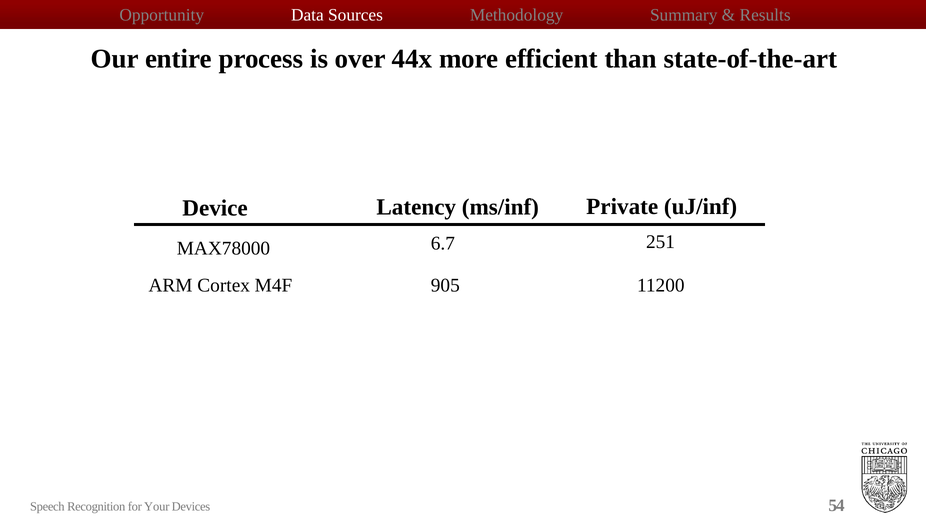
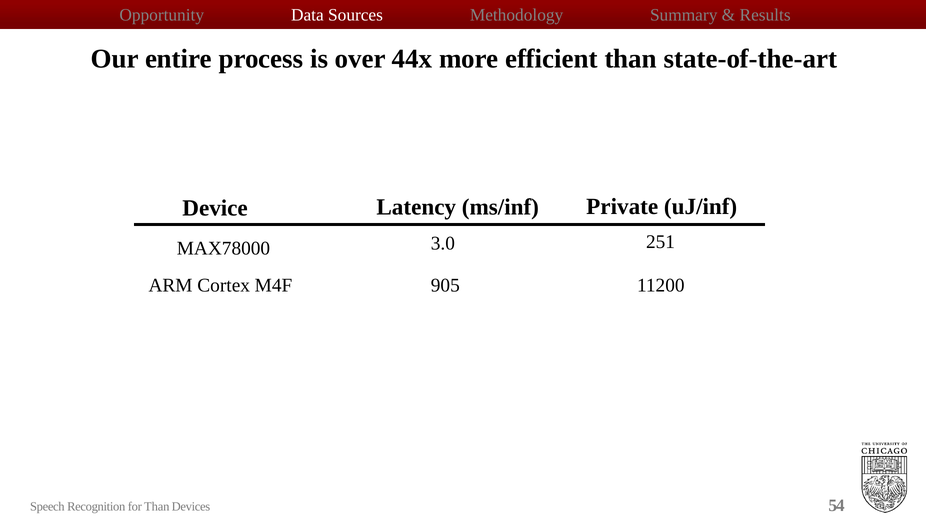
6.7: 6.7 -> 3.0 (443, 244)
for Your: Your -> Than (157, 506)
